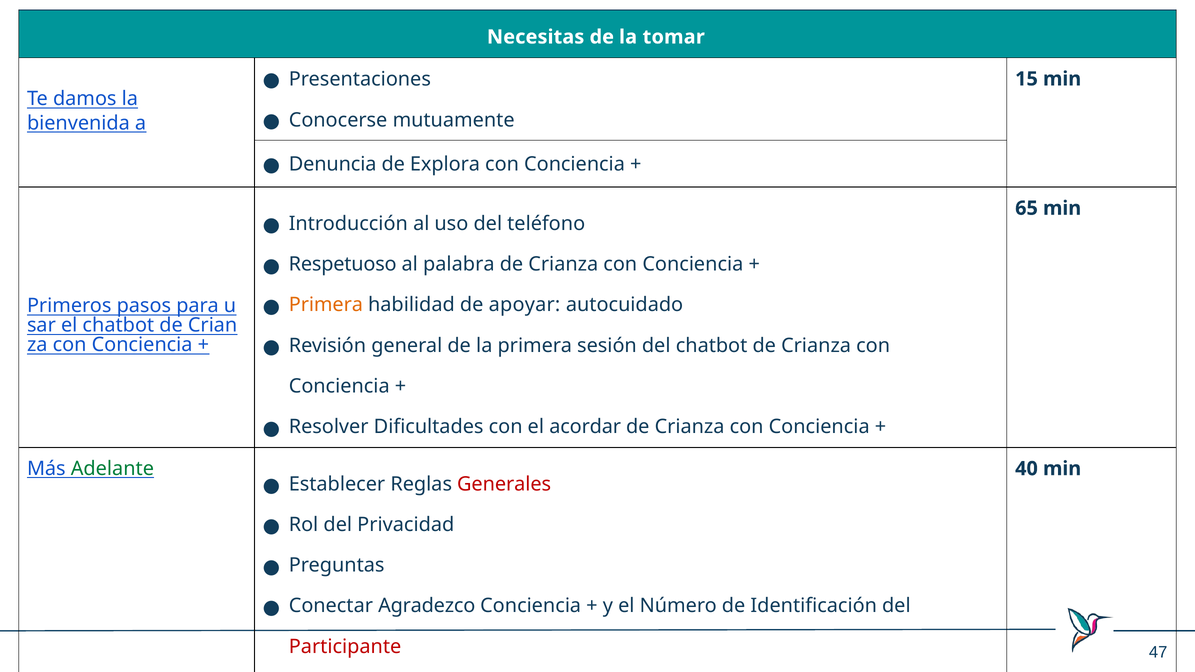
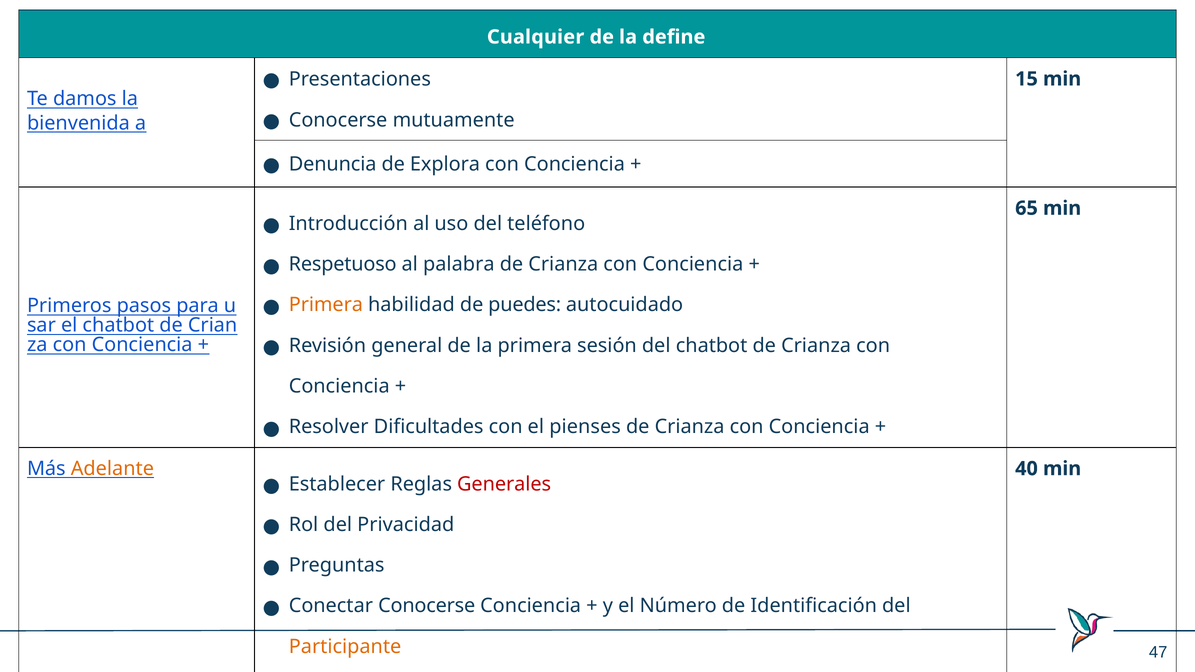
Necesitas: Necesitas -> Cualquier (536, 37)
tomar: tomar -> define (674, 37)
apoyar: apoyar -> puedes (525, 305)
acordar: acordar -> pienses (585, 427)
Adelante colour: green -> orange (112, 469)
Conectar Agradezco: Agradezco -> Conocerse (427, 606)
Participante colour: red -> orange (345, 647)
